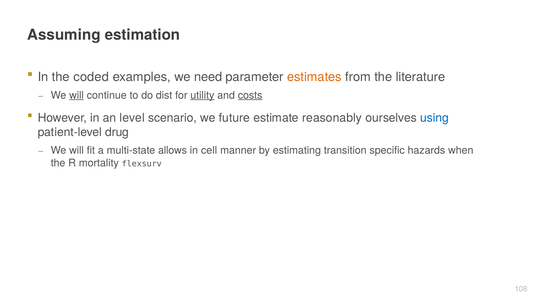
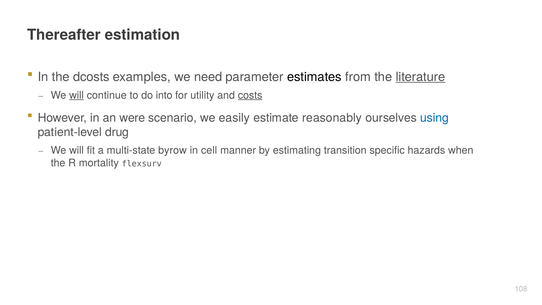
Assuming: Assuming -> Thereafter (64, 35)
coded: coded -> dcosts (91, 77)
estimates colour: orange -> black (314, 77)
literature underline: none -> present (420, 77)
dist: dist -> into (164, 95)
utility underline: present -> none (202, 95)
level: level -> were (132, 118)
future: future -> easily (234, 118)
allows: allows -> byrow (172, 150)
